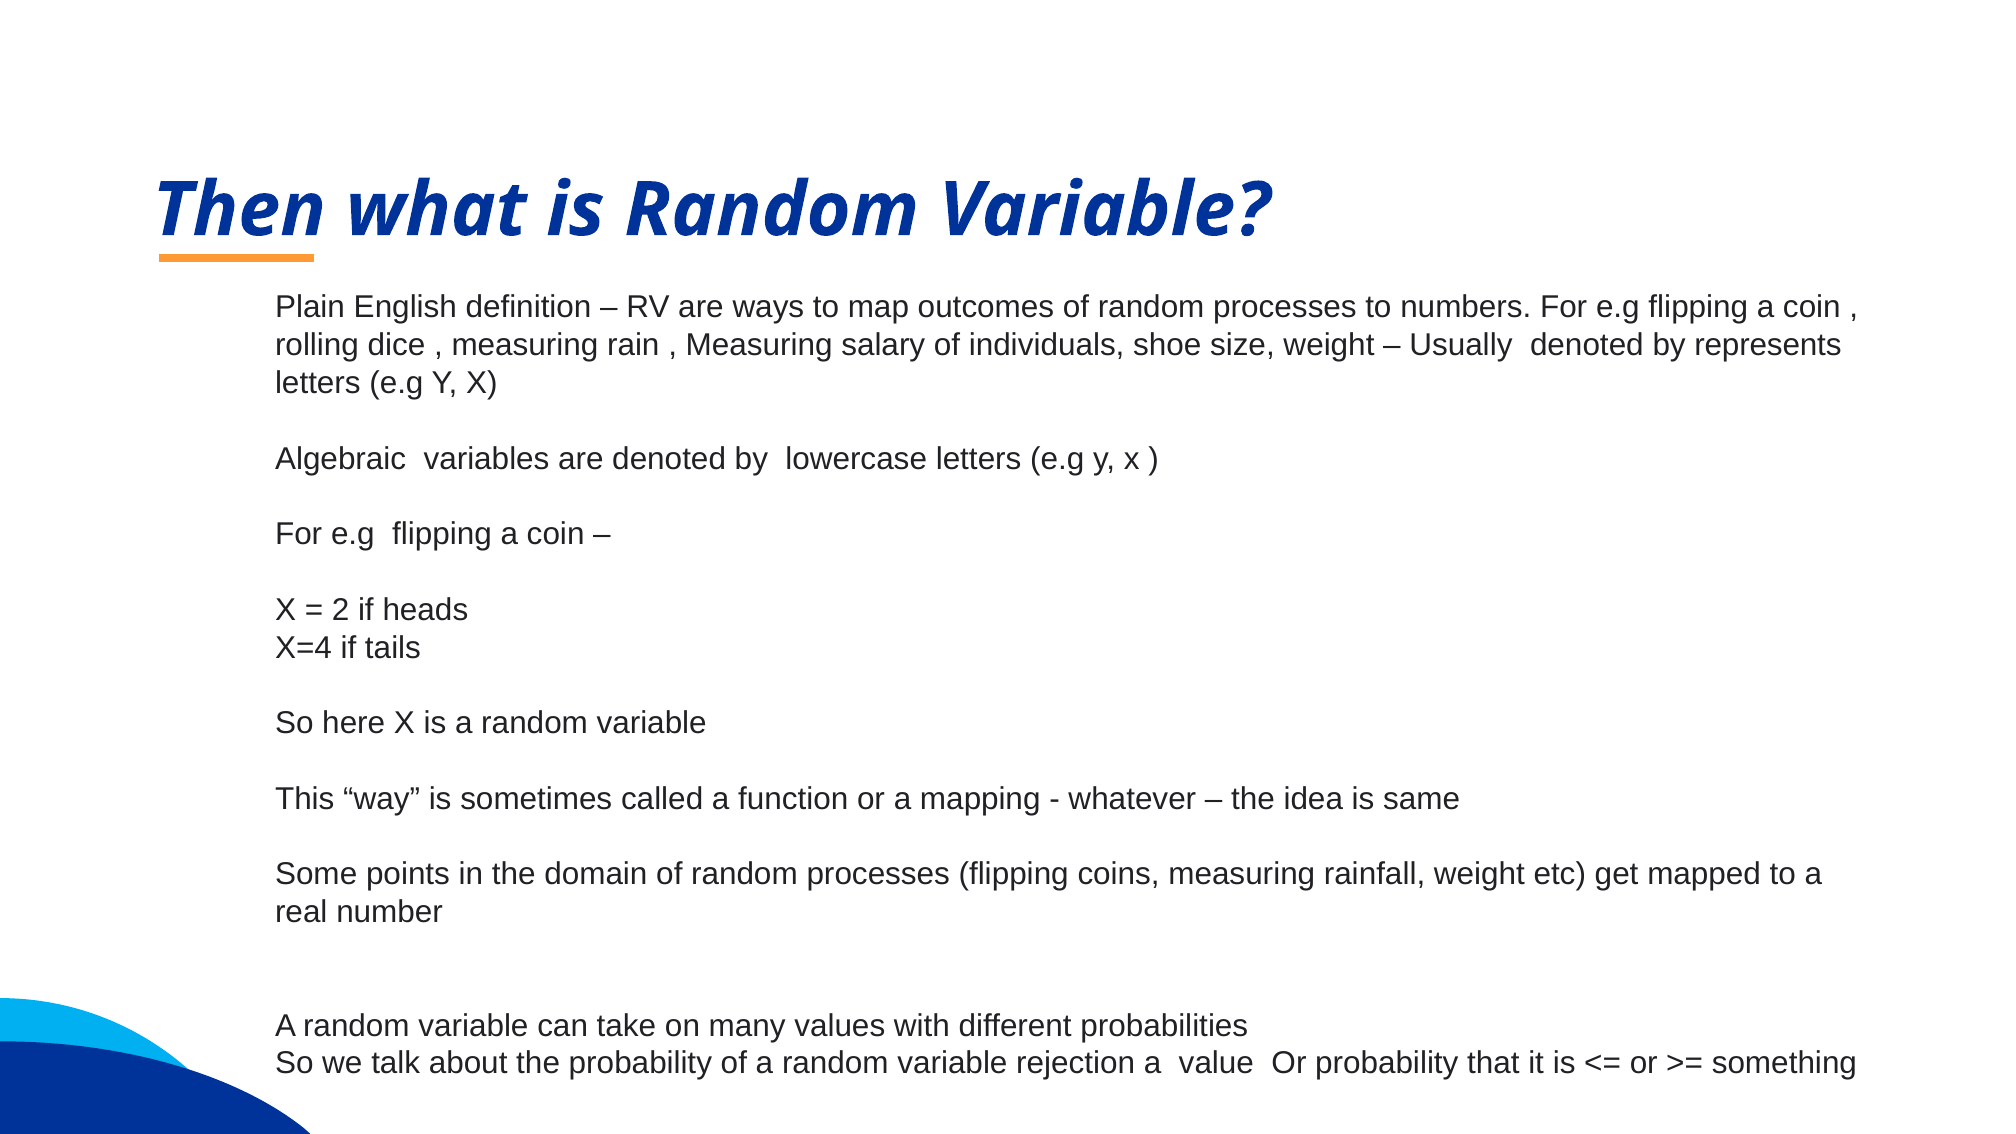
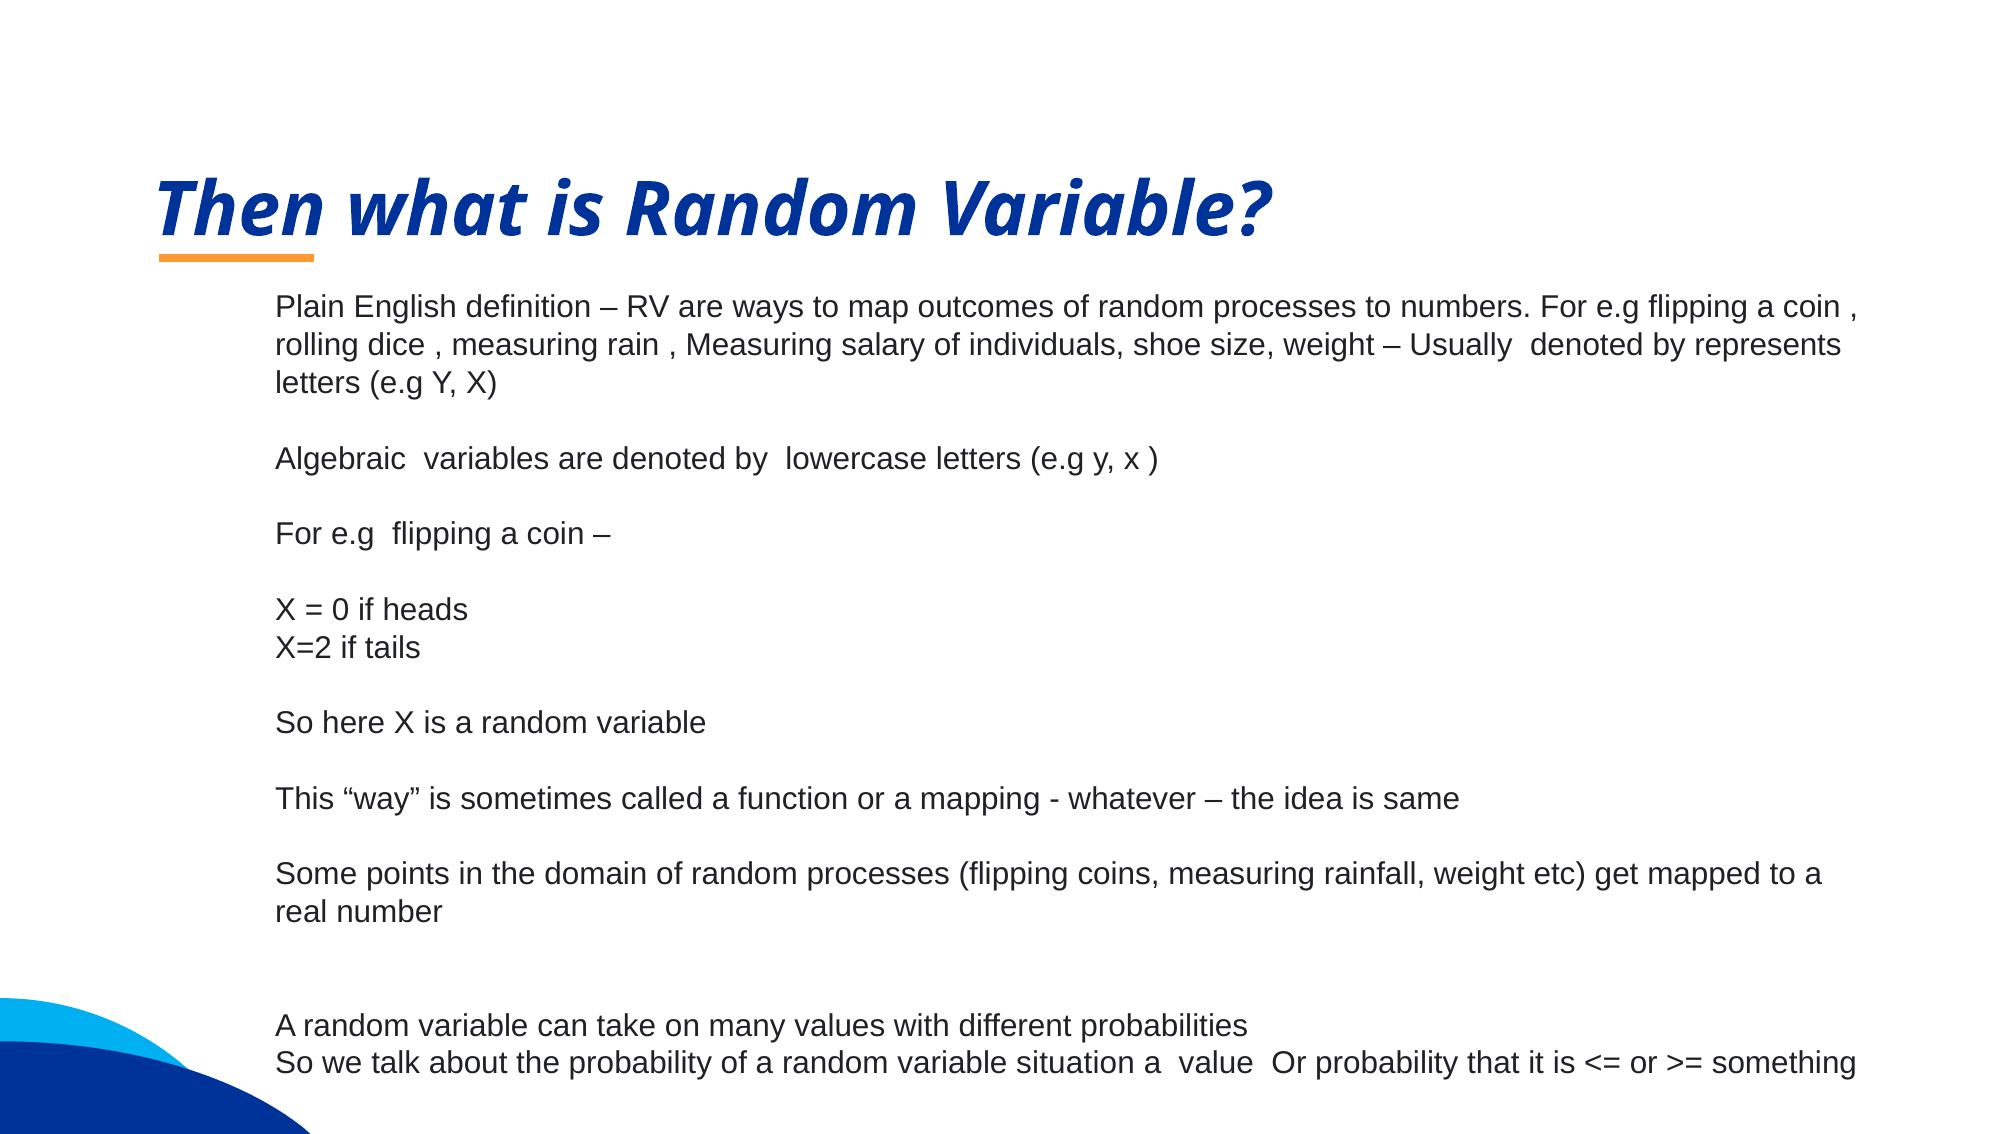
2: 2 -> 0 (341, 610)
X=4: X=4 -> X=2 (304, 648)
rejection: rejection -> situation (1076, 1064)
